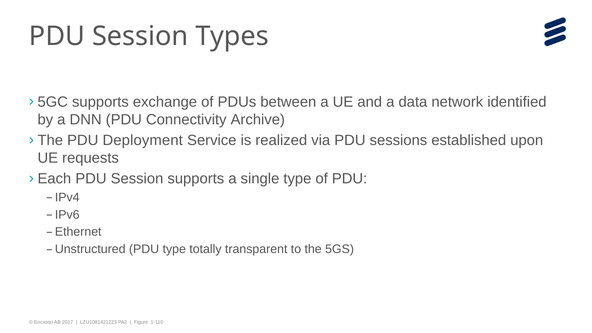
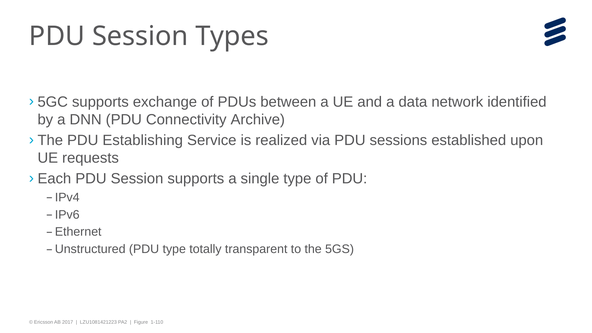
Deployment: Deployment -> Establishing (143, 140)
